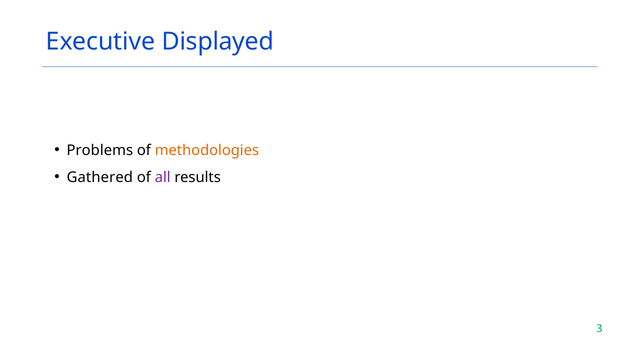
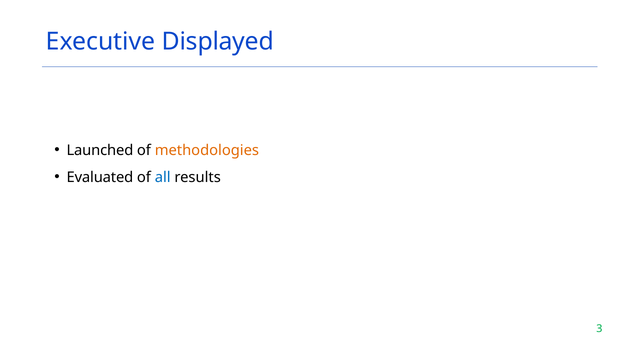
Problems: Problems -> Launched (100, 150)
Gathered: Gathered -> Evaluated (100, 178)
all colour: purple -> blue (163, 178)
